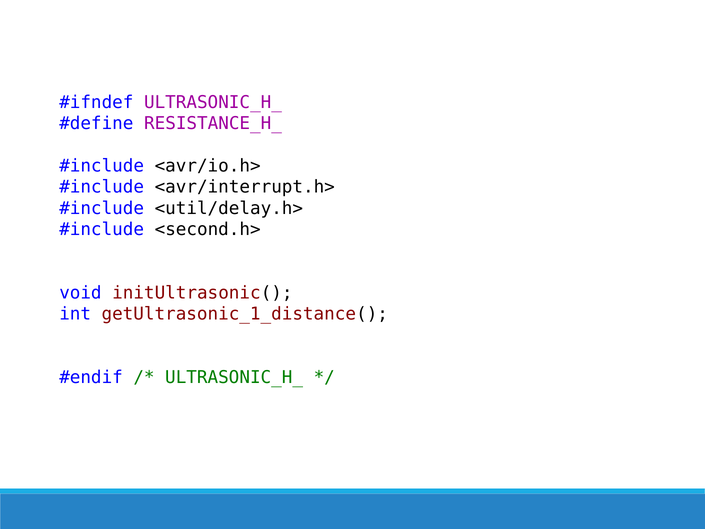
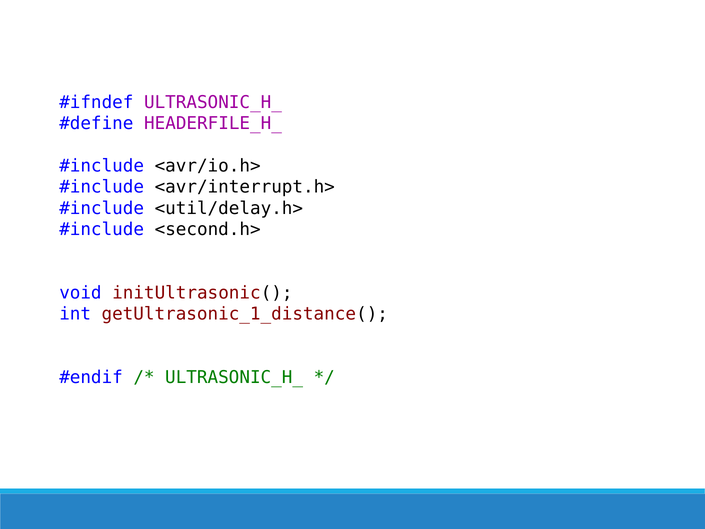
RESISTANCE_H_: RESISTANCE_H_ -> HEADERFILE_H_ (213, 123)
